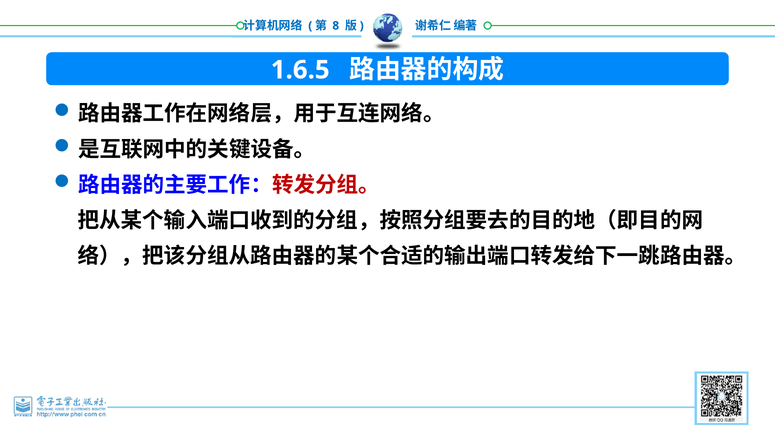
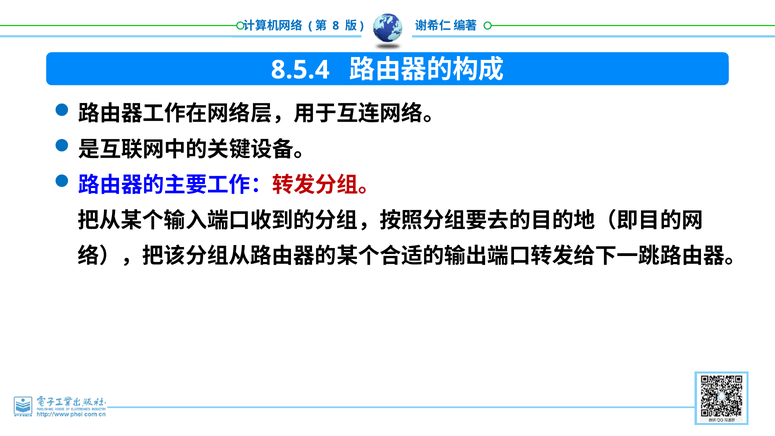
1.6.5: 1.6.5 -> 8.5.4 (300, 70)
